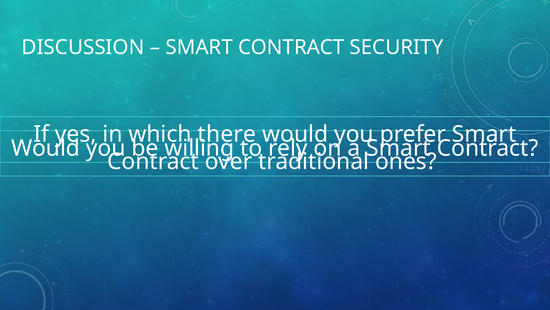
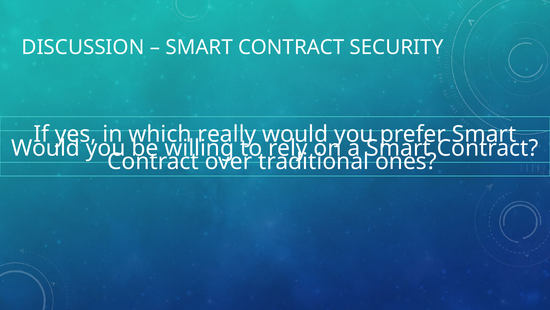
there: there -> really (227, 134)
